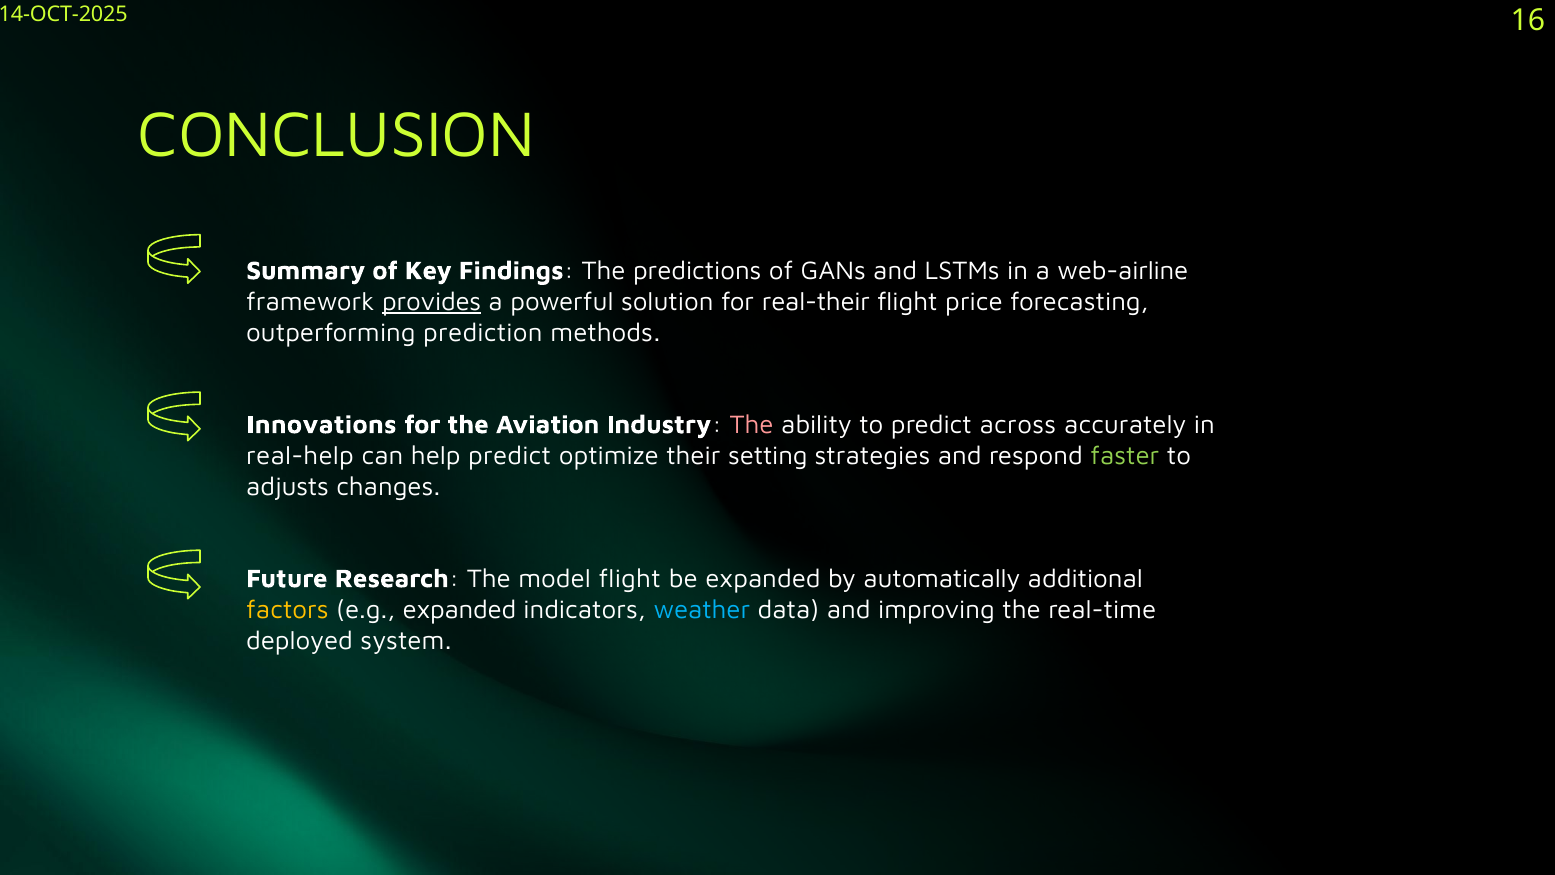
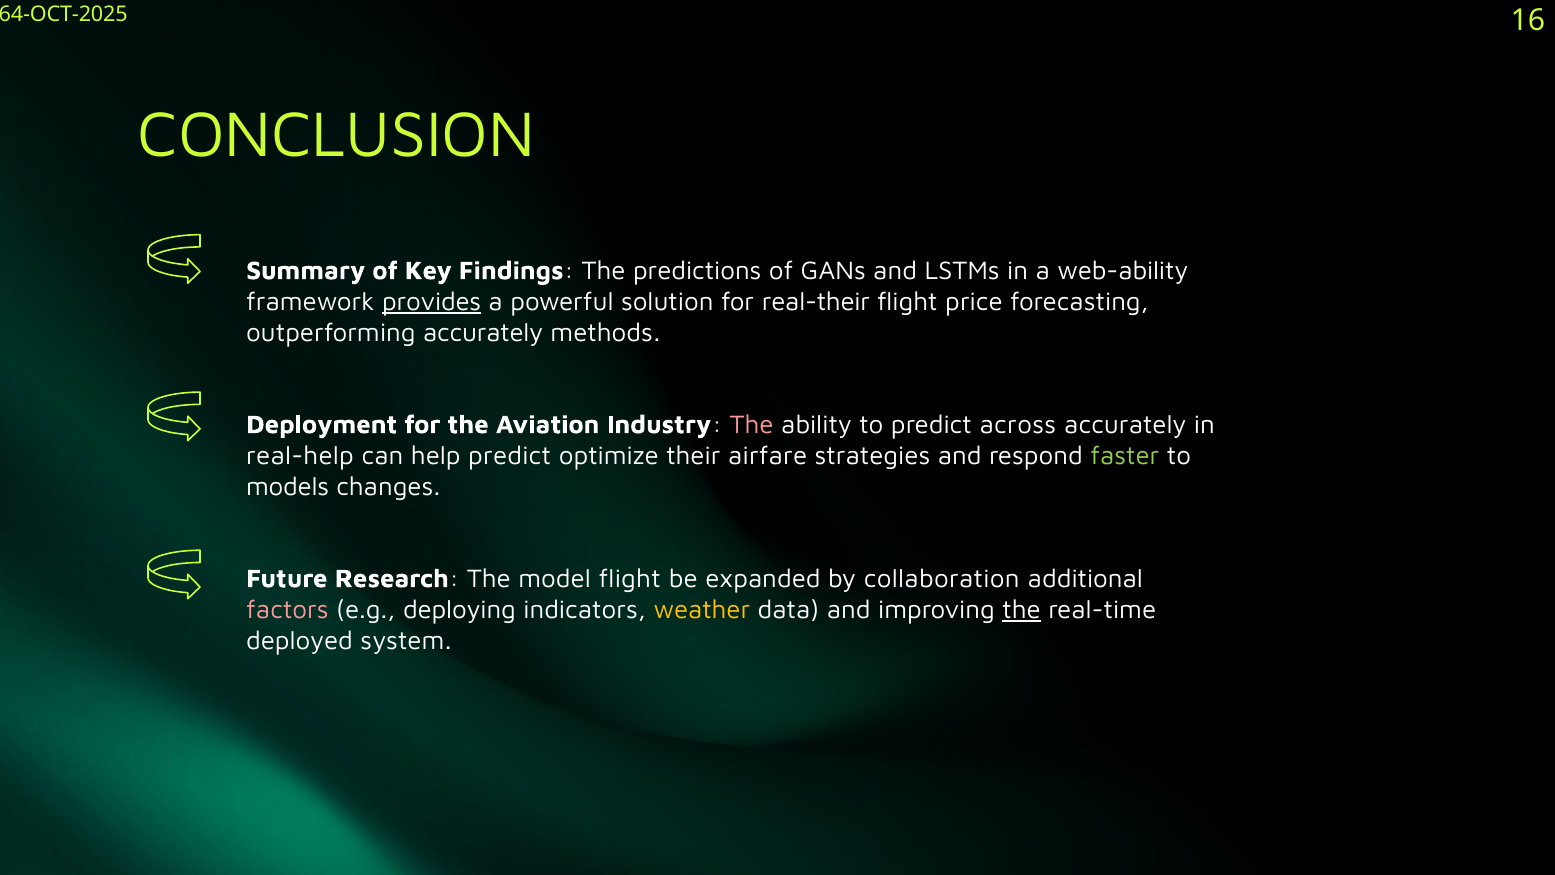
14-OCT-2025: 14-OCT-2025 -> 64-OCT-2025 (63, 15)
web-airline: web-airline -> web-ability (1123, 271)
outperforming prediction: prediction -> accurately (483, 333)
Innovations: Innovations -> Deployment (322, 424)
setting: setting -> airfare (768, 456)
adjusts: adjusts -> models (288, 487)
automatically: automatically -> collaboration (942, 578)
factors colour: yellow -> pink (287, 610)
e.g expanded: expanded -> deploying (459, 610)
weather colour: light blue -> yellow (702, 610)
the underline: none -> present (1022, 610)
